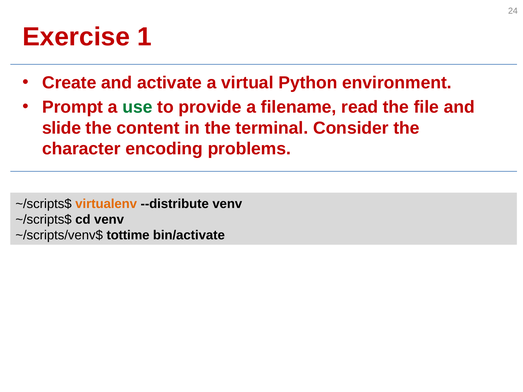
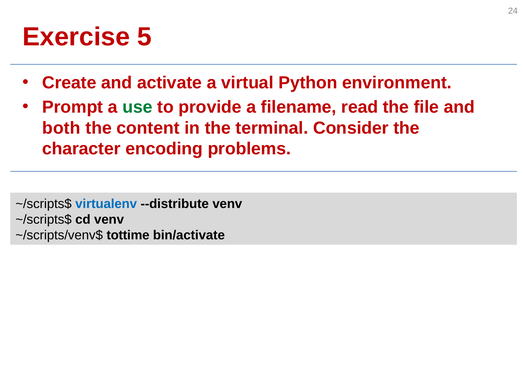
1: 1 -> 5 (144, 37)
slide: slide -> both (61, 128)
virtualenv colour: orange -> blue (106, 204)
